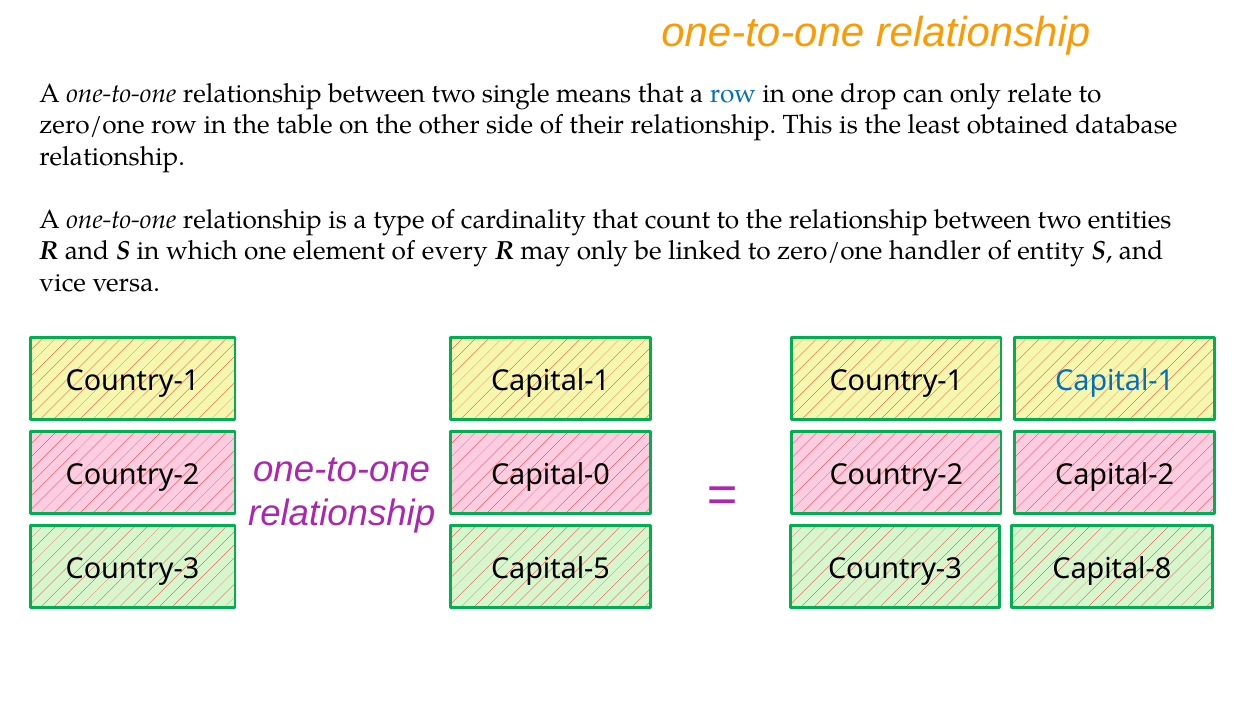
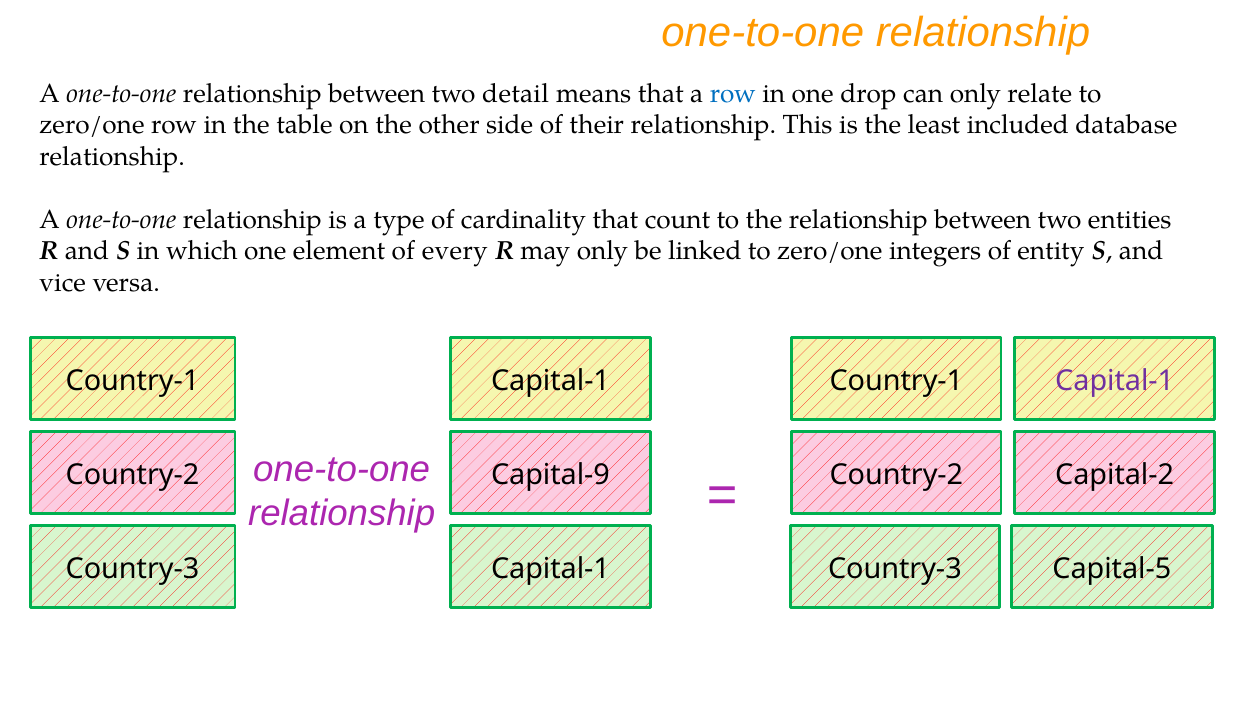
single: single -> detail (516, 94)
obtained: obtained -> included (1018, 125)
handler: handler -> integers (935, 251)
Capital-1 colour: blue -> purple (1115, 381)
Capital-0: Capital-0 -> Capital-9 (550, 475)
Country-3 Capital-5: Capital-5 -> Capital-1 (550, 569)
Capital-8: Capital-8 -> Capital-5 (1112, 569)
